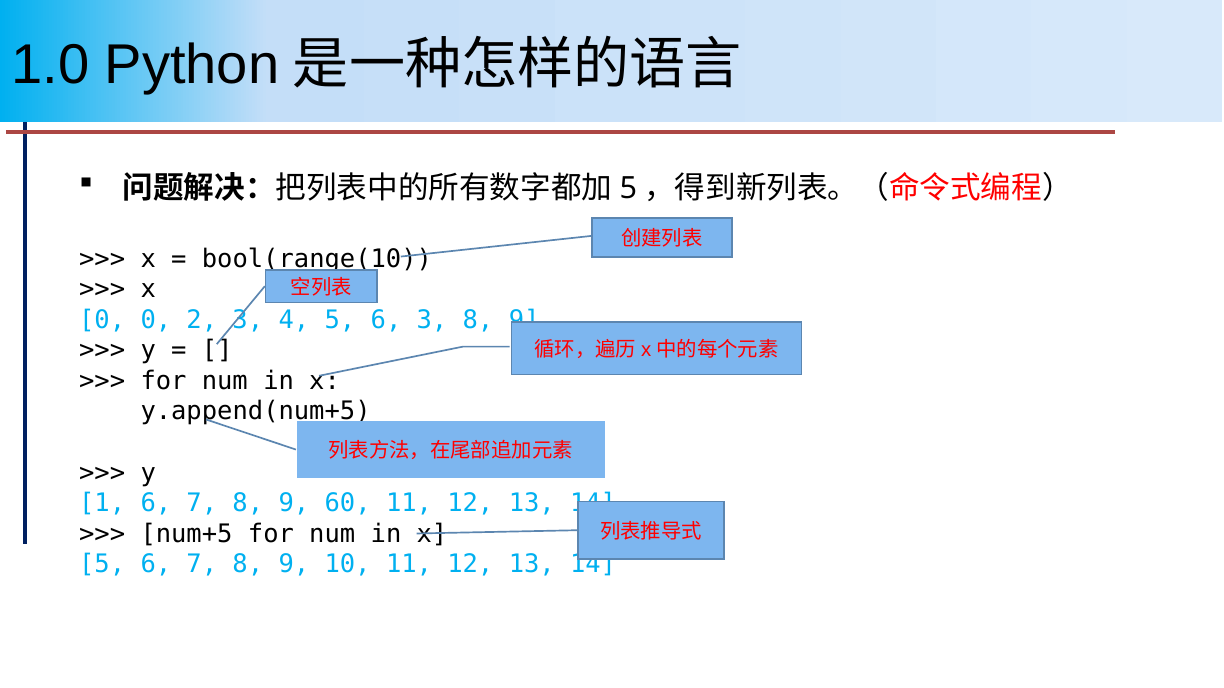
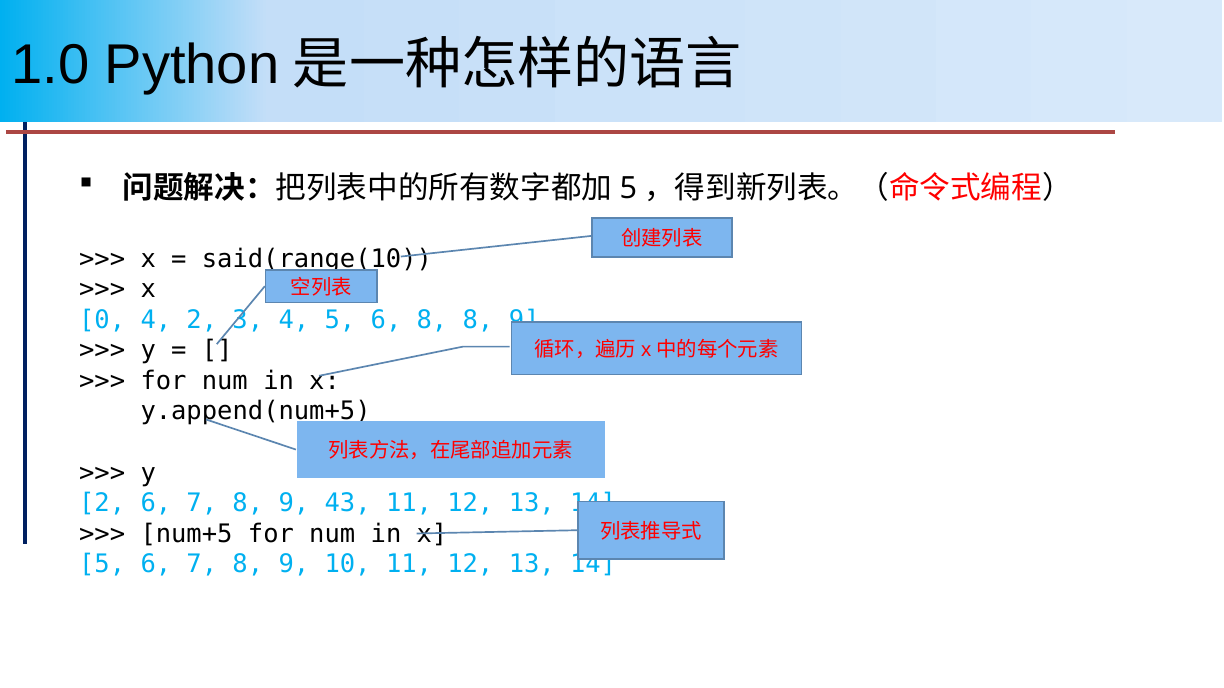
bool(range(10: bool(range(10 -> said(range(10 (317, 259)
0 0: 0 -> 4 (156, 320)
6 3: 3 -> 8 (432, 320)
1: 1 -> 2 (102, 504)
60: 60 -> 43 (348, 504)
